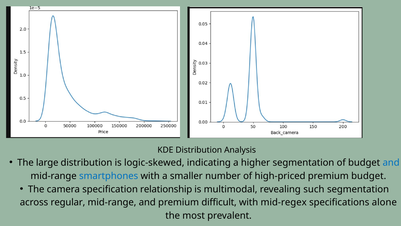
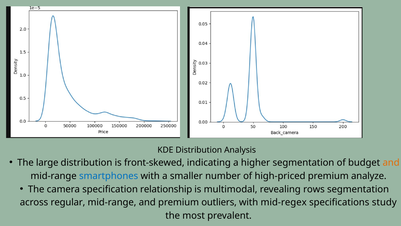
logic-skewed: logic-skewed -> front-skewed (154, 162)
and colour: blue -> orange (391, 162)
premium budget: budget -> analyze (369, 176)
such: such -> rows (314, 189)
difficult: difficult -> outliers (219, 202)
alone: alone -> study (384, 202)
